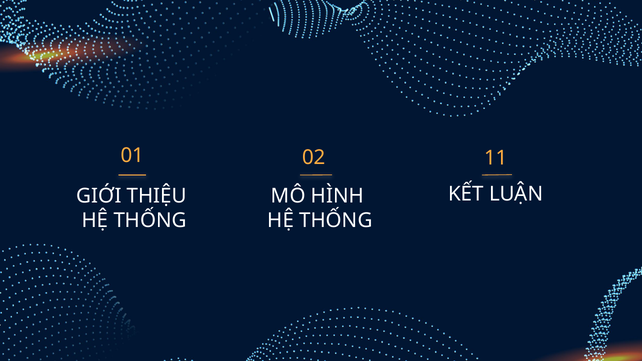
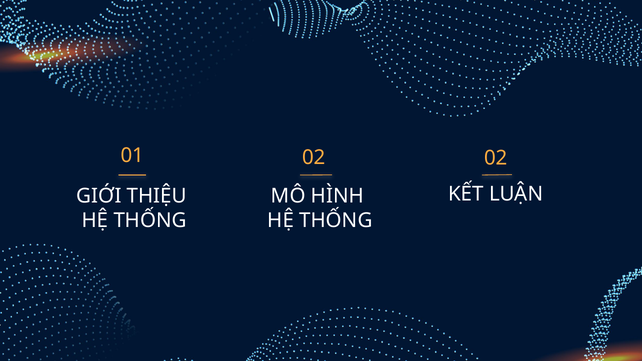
02 11: 11 -> 02 (496, 158)
